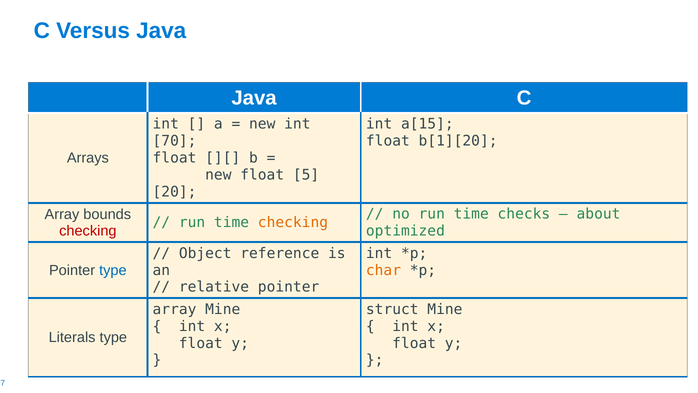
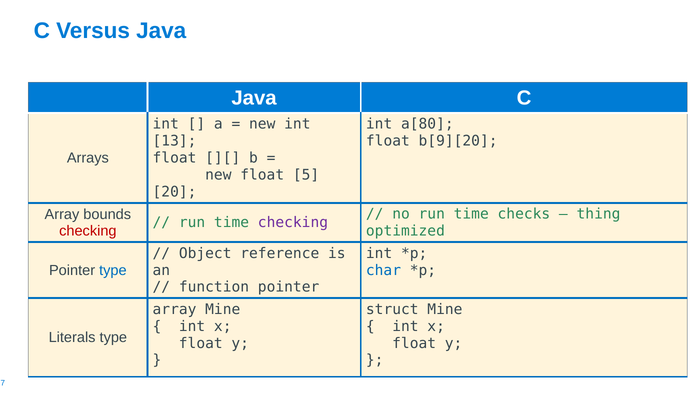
a[15: a[15 -> a[80 (427, 124)
70: 70 -> 13 (175, 141)
b[1][20: b[1][20 -> b[9][20 (458, 141)
about: about -> thing (599, 214)
checking colour: orange -> purple (293, 222)
char colour: orange -> blue (383, 270)
relative: relative -> function (214, 287)
